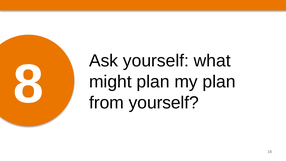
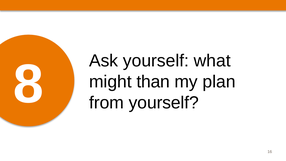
might plan: plan -> than (153, 82)
